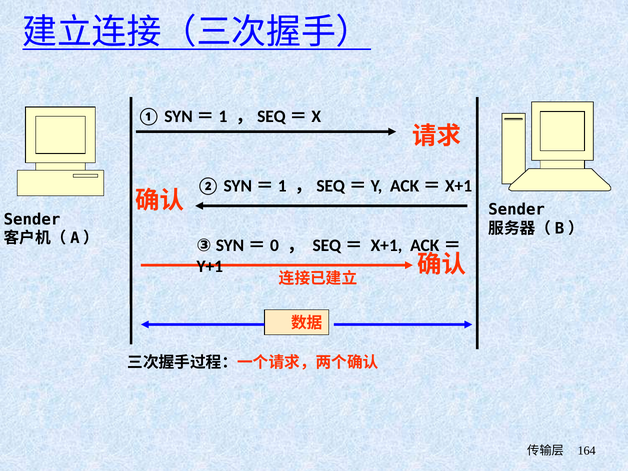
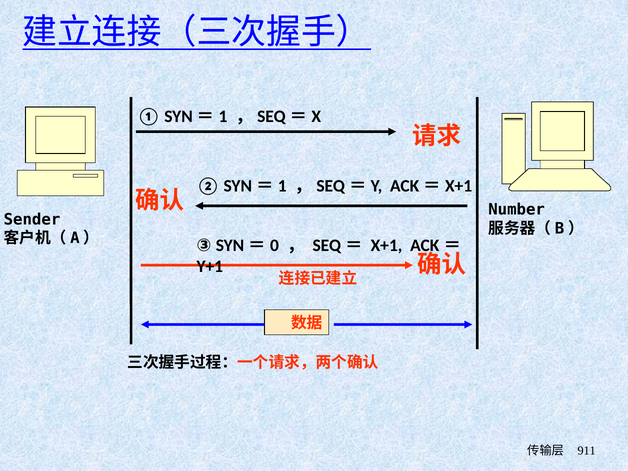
Sender: Sender -> Number (517, 210)
164: 164 -> 911 (587, 451)
